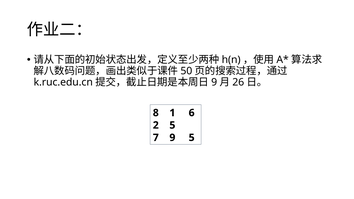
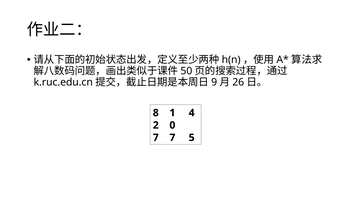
6: 6 -> 4 (192, 113)
2 5: 5 -> 0 (172, 125)
7 9: 9 -> 7 (172, 138)
